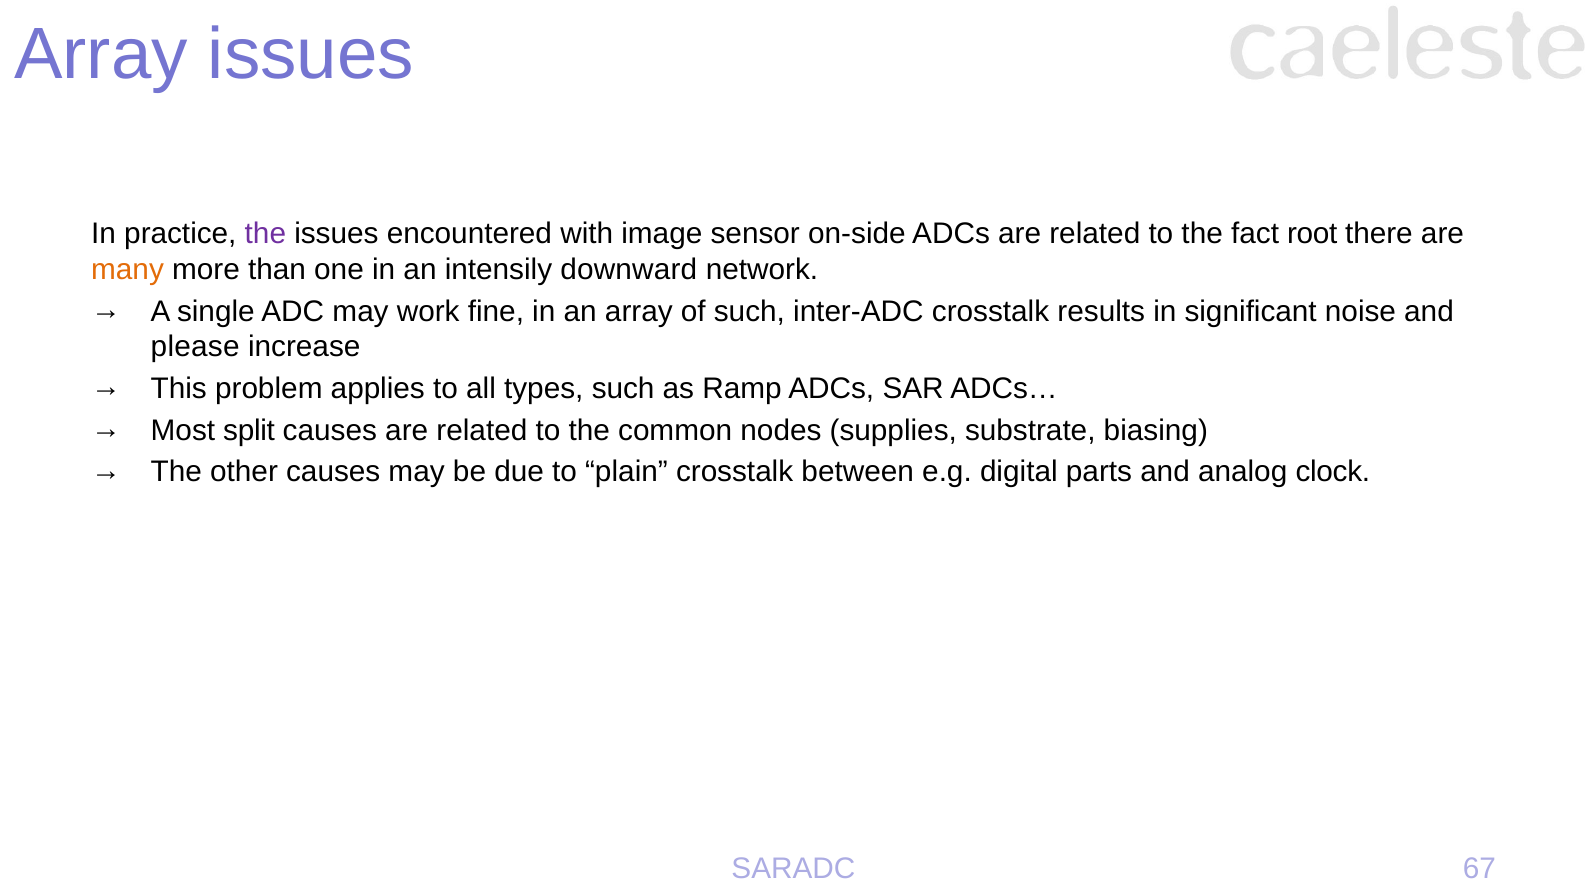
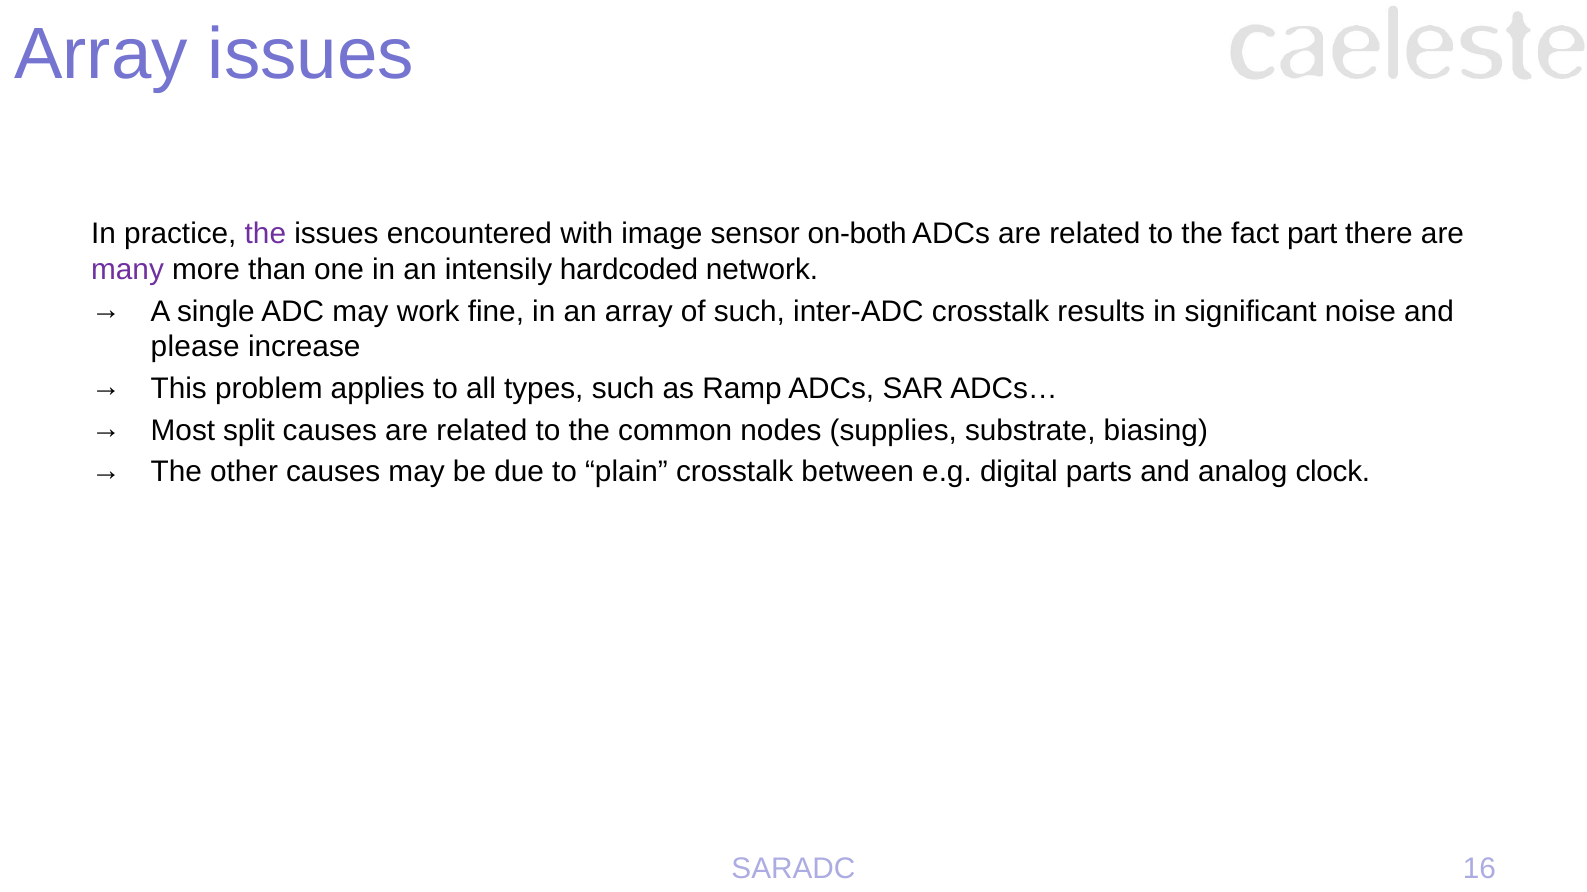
on-side: on-side -> on-both (857, 234)
root: root -> part (1312, 234)
many colour: orange -> purple (128, 270)
downward: downward -> hardcoded (629, 270)
67: 67 -> 16 (1479, 869)
